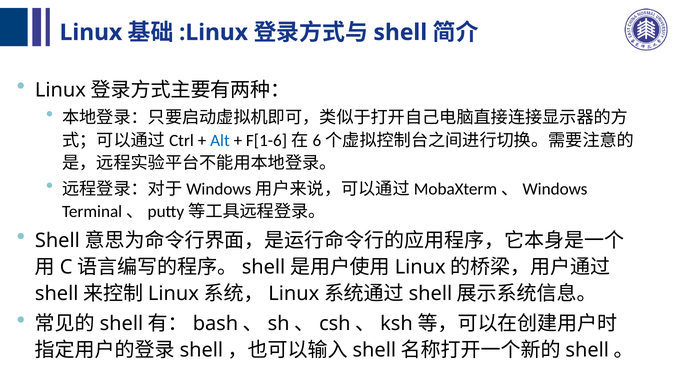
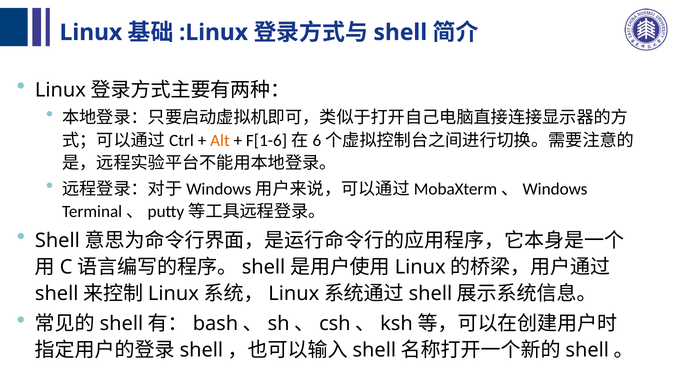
Alt colour: blue -> orange (220, 140)
